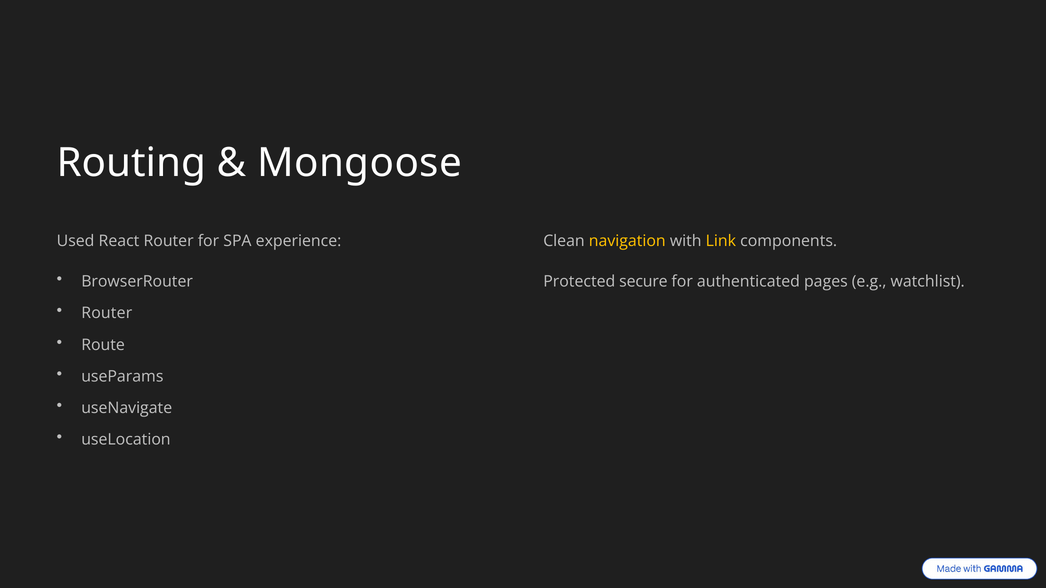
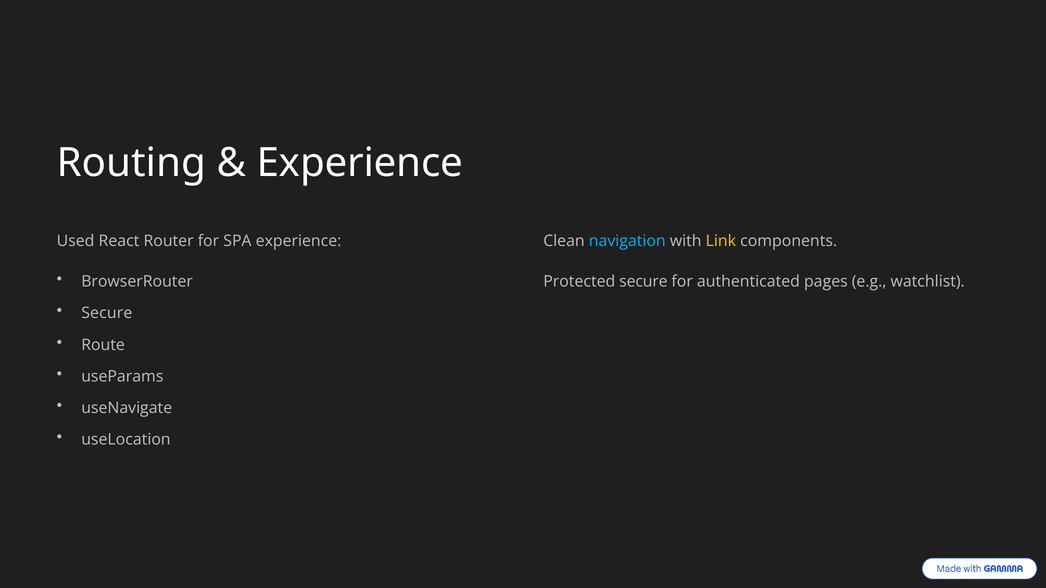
Mongoose: Mongoose -> Experience (360, 163)
navigation colour: yellow -> light blue (627, 241)
Router: Router -> Secure (107, 313)
